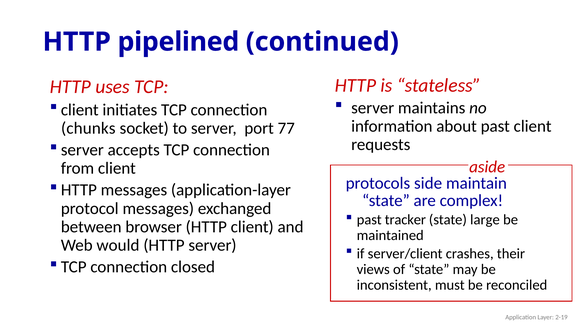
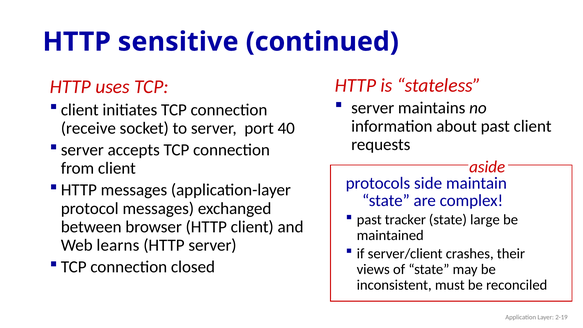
pipelined: pipelined -> sensitive (178, 42)
chunks: chunks -> receive (88, 128)
77: 77 -> 40 (286, 128)
would: would -> learns (118, 245)
